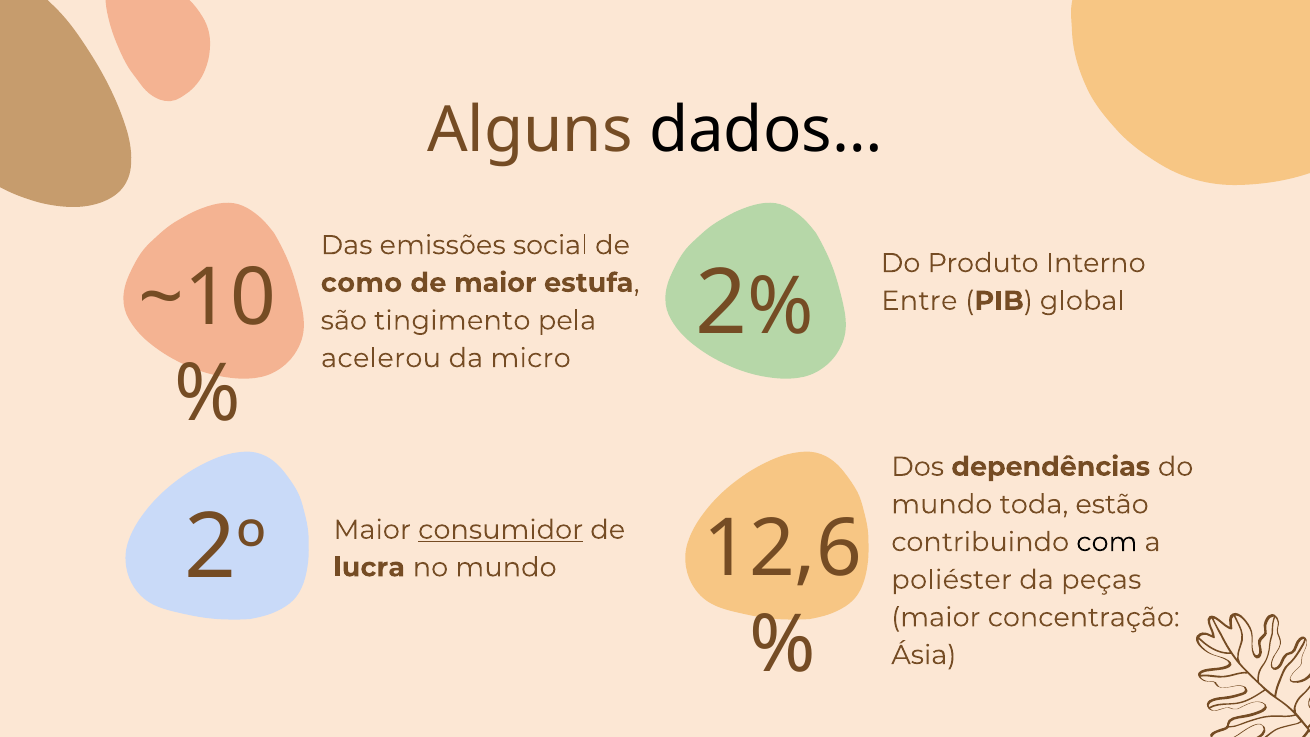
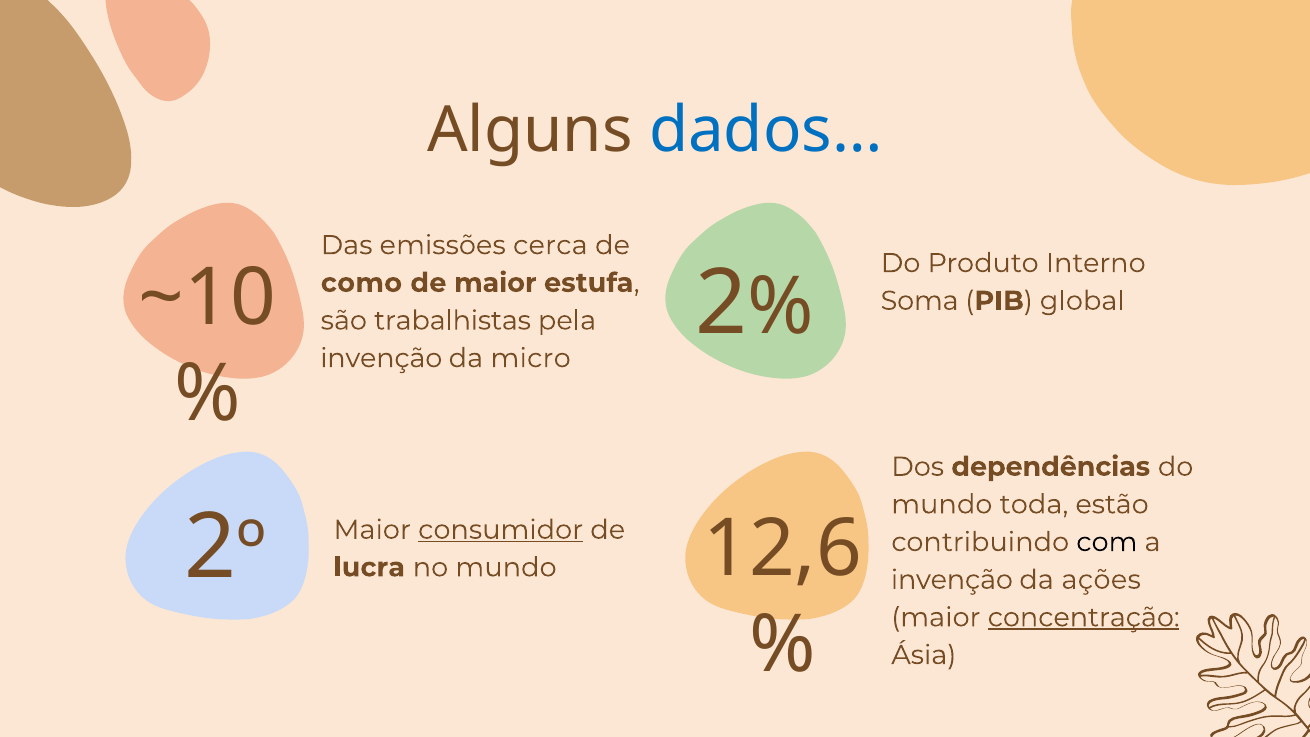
dados… colour: black -> blue (766, 130)
social: social -> cerca (550, 245)
Entre: Entre -> Soma (920, 301)
tingimento: tingimento -> trabalhistas (453, 321)
acelerou: acelerou -> invenção (381, 358)
poliéster: poliéster -> invenção (952, 580)
peças: peças -> ações (1101, 580)
concentração underline: none -> present (1084, 617)
